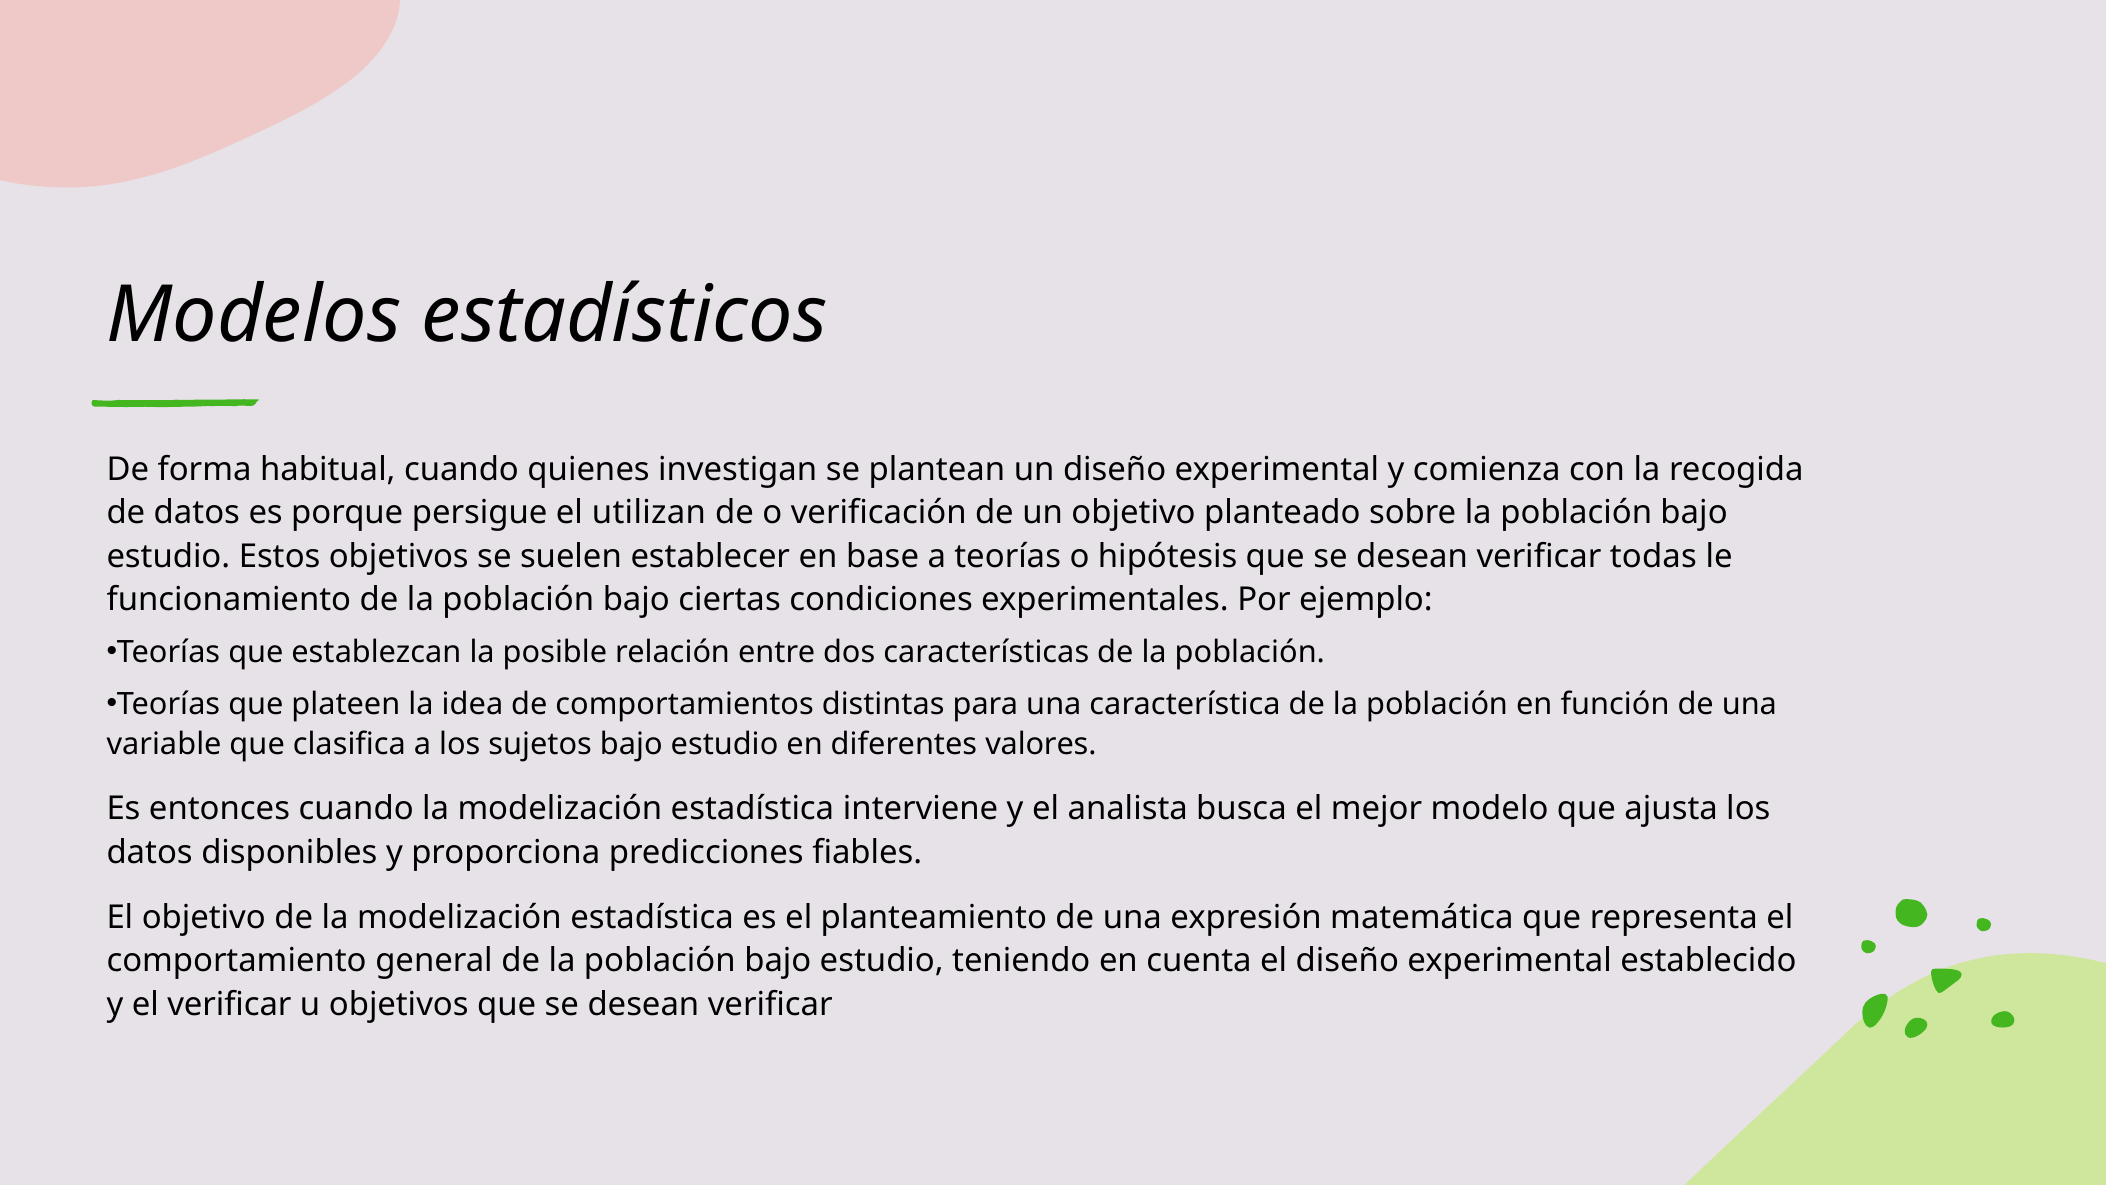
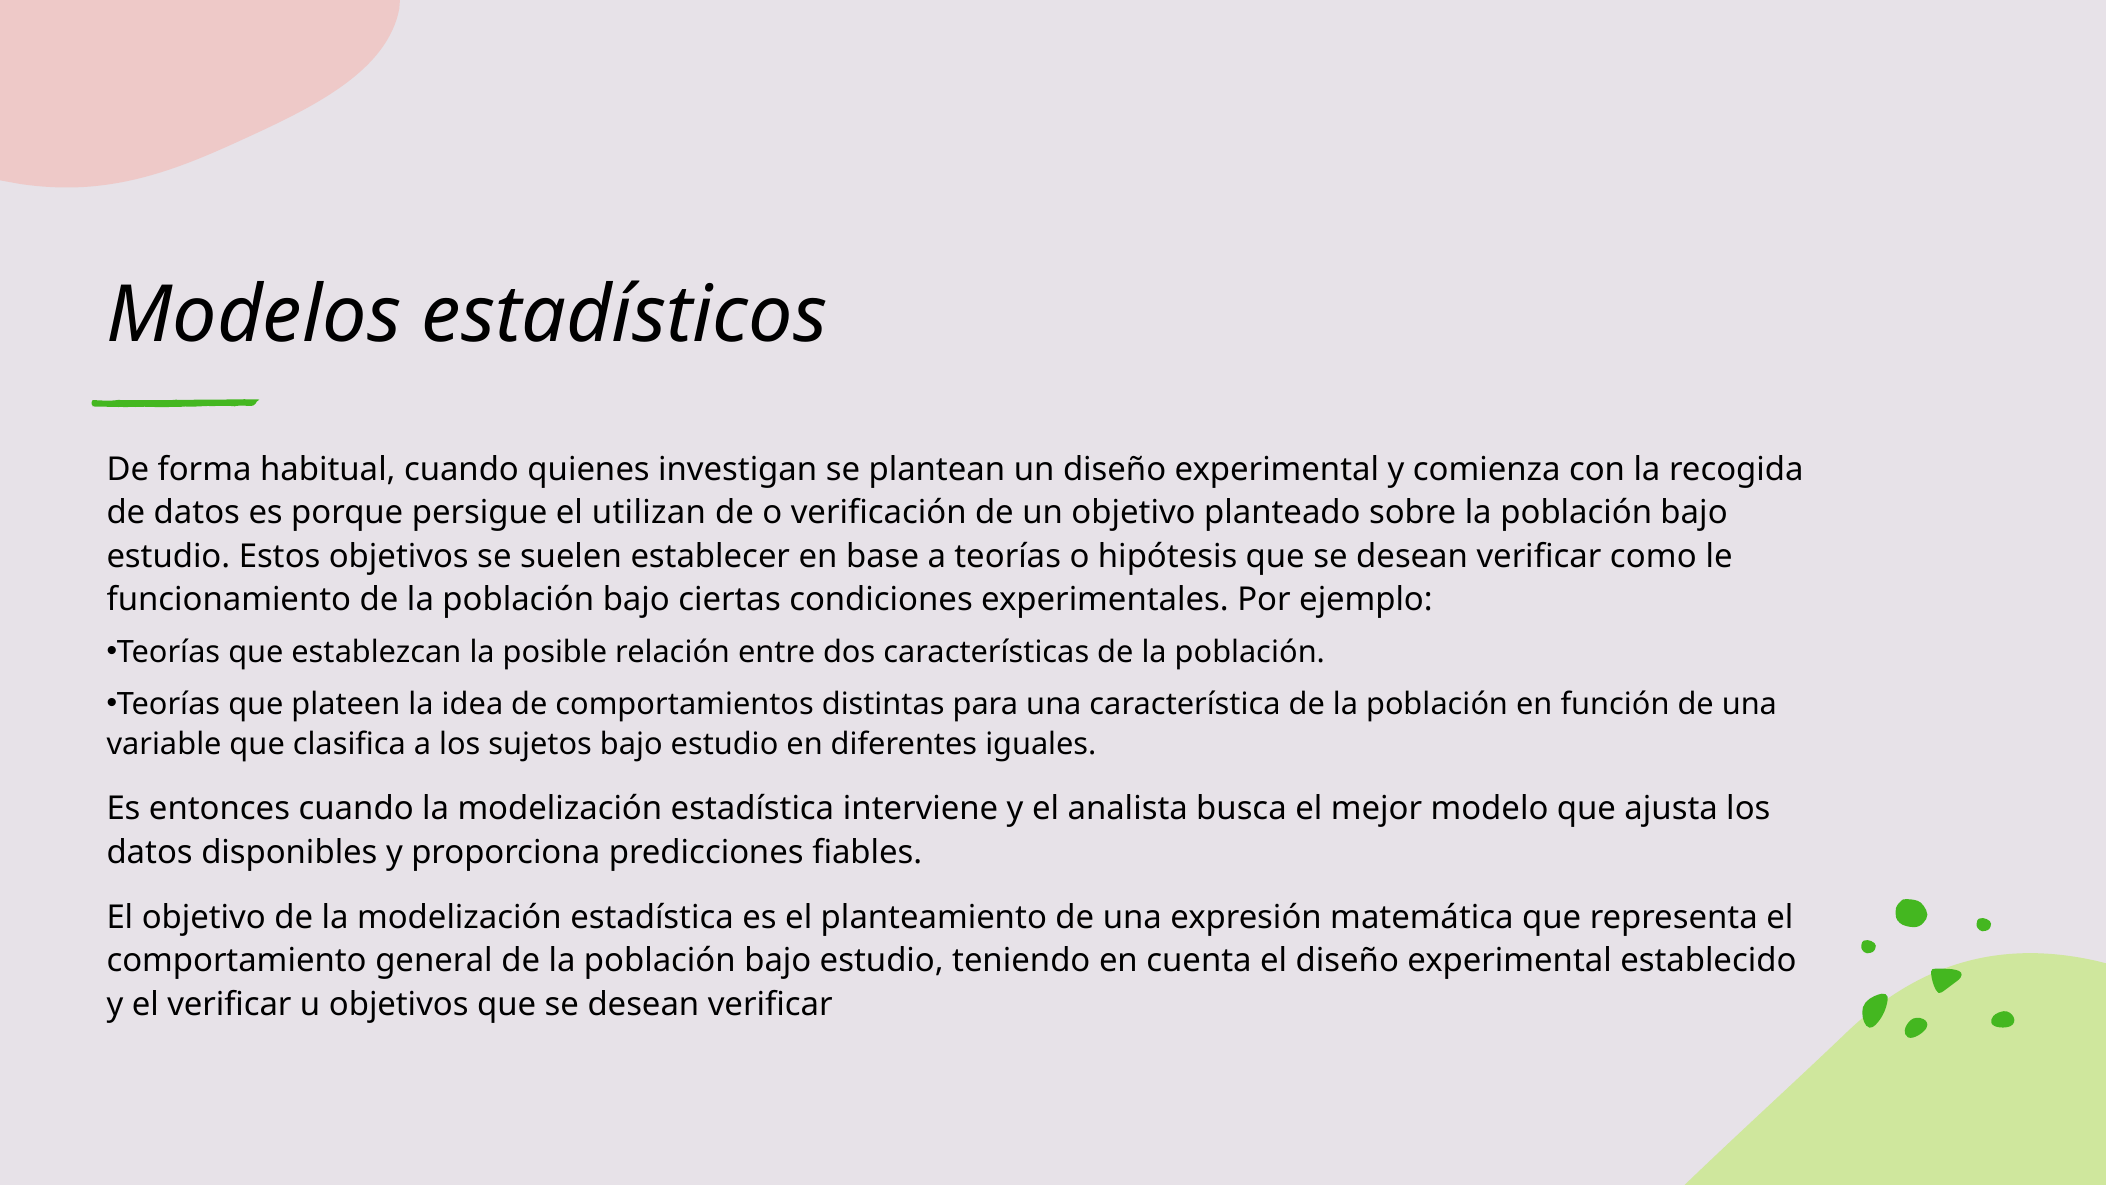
todas: todas -> como (1653, 556)
valores: valores -> iguales (1041, 744)
